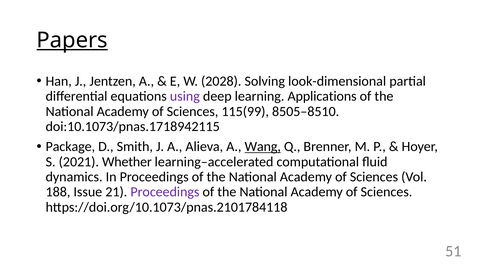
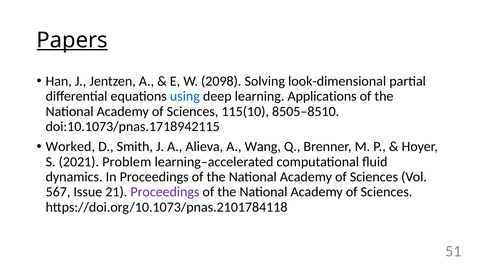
2028: 2028 -> 2098 (221, 81)
using colour: purple -> blue (185, 96)
115(99: 115(99 -> 115(10 (245, 111)
Package: Package -> Worked (70, 147)
Wang underline: present -> none (263, 147)
Whether: Whether -> Problem (127, 162)
188: 188 -> 567 (58, 192)
